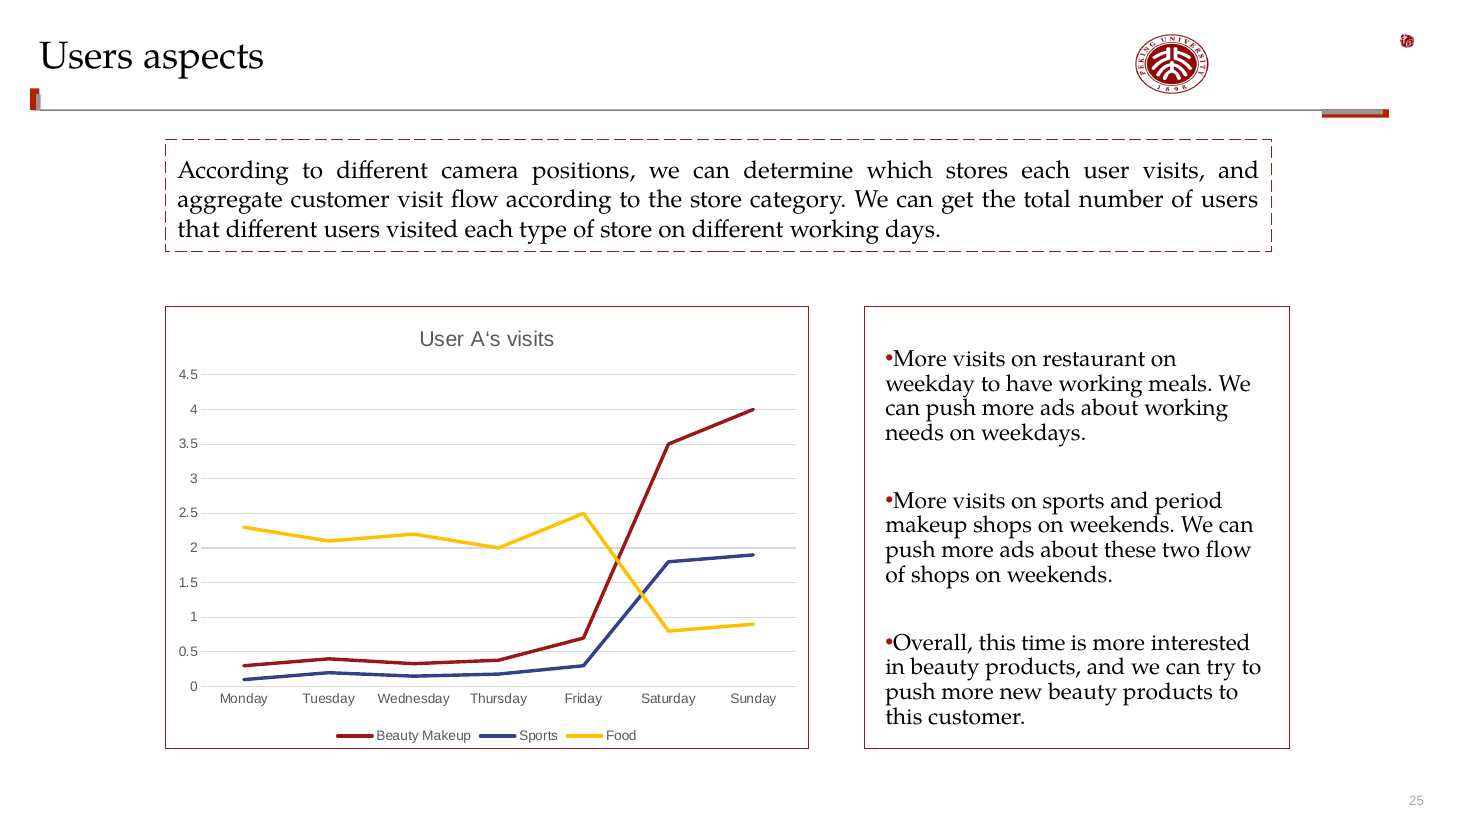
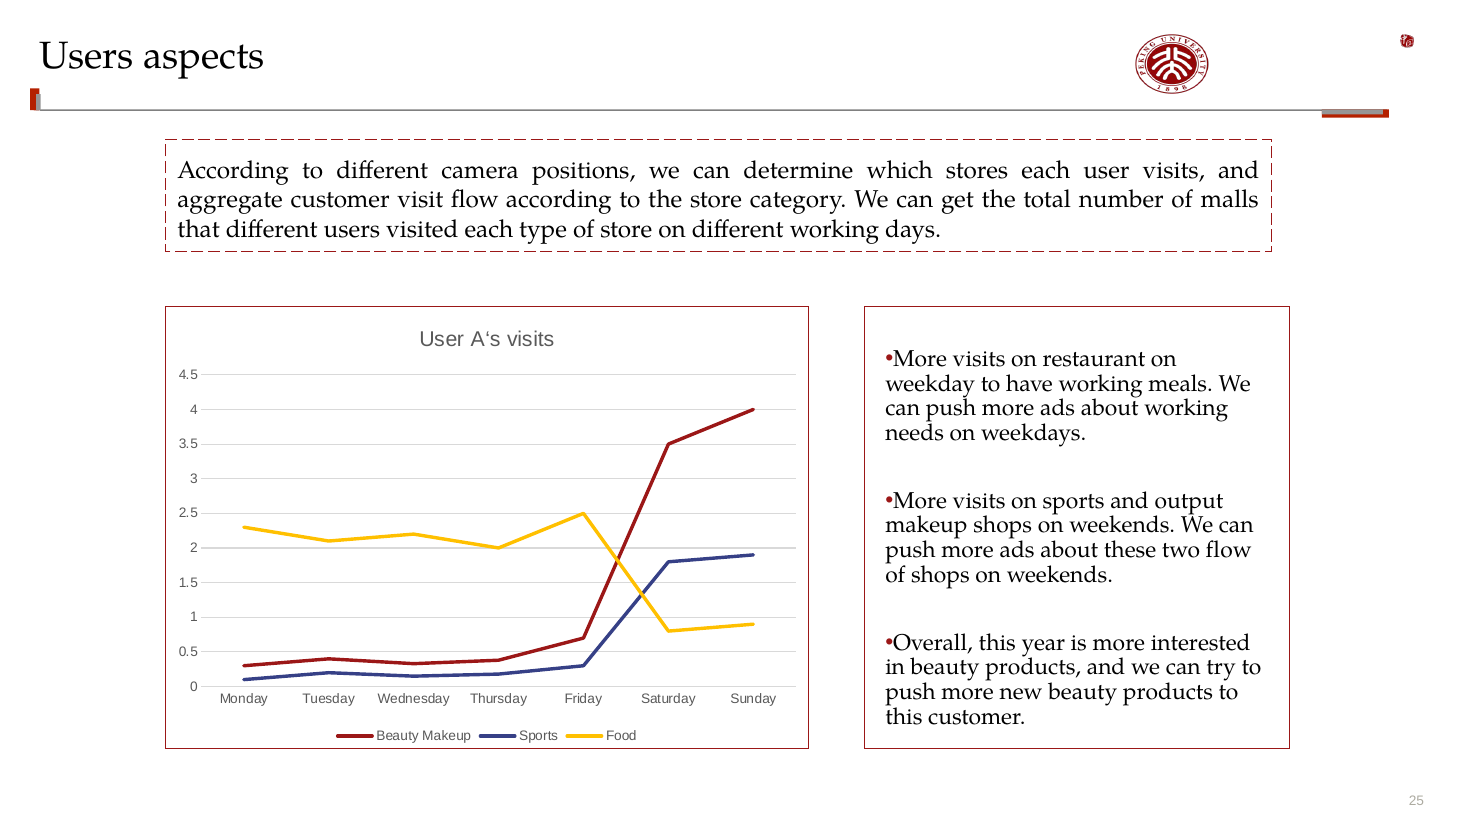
of users: users -> malls (1230, 200)
period: period -> output (1189, 500)
time: time -> year (1043, 642)
